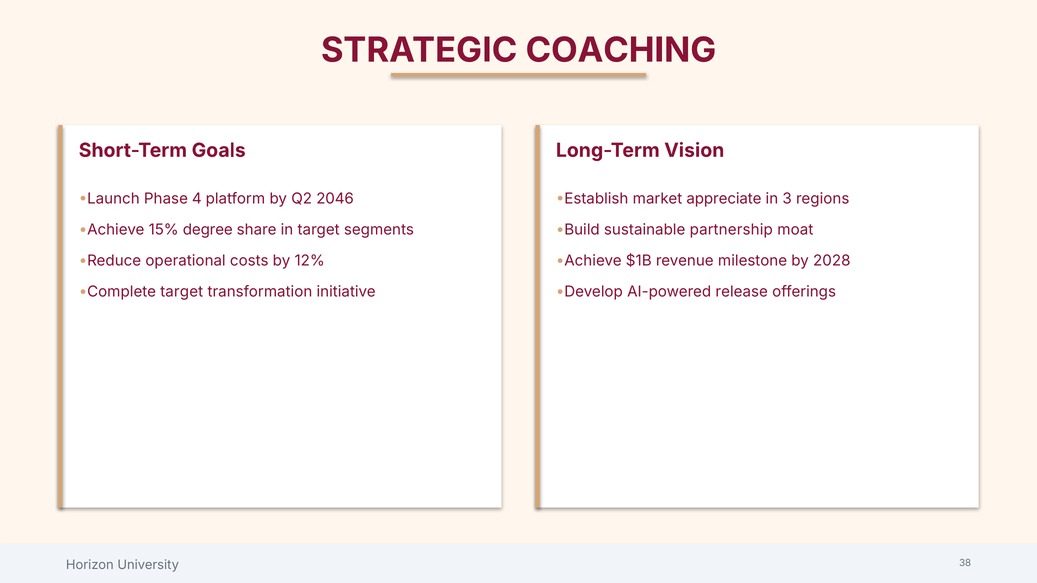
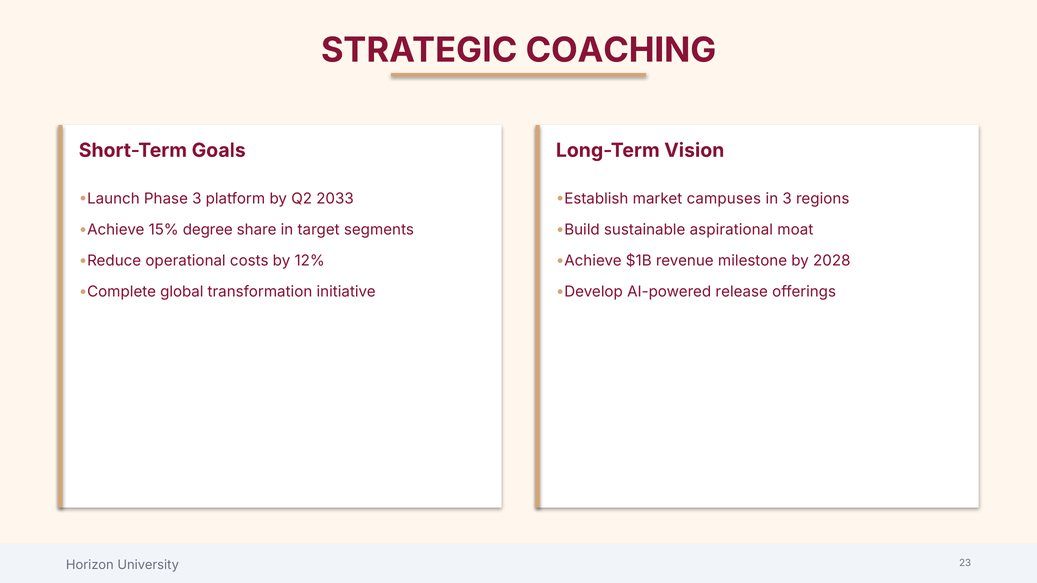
Phase 4: 4 -> 3 (197, 199)
2046: 2046 -> 2033 (335, 199)
appreciate: appreciate -> campuses (724, 199)
partnership: partnership -> aspirational (731, 230)
Complete target: target -> global (182, 292)
38: 38 -> 23 (965, 563)
